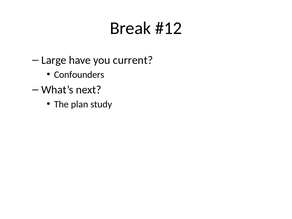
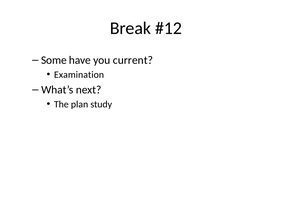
Large: Large -> Some (54, 60)
Confounders: Confounders -> Examination (79, 75)
